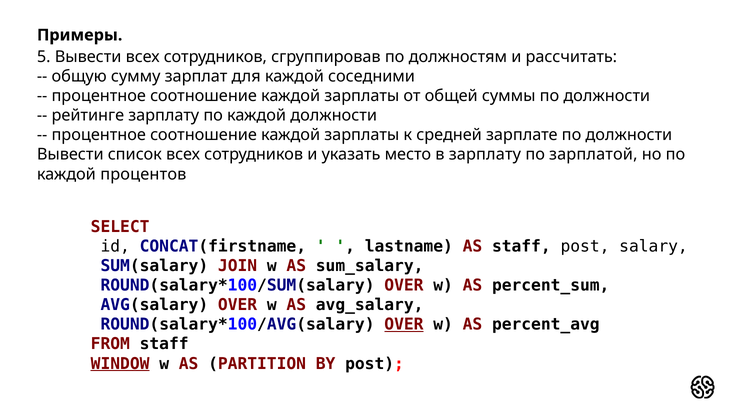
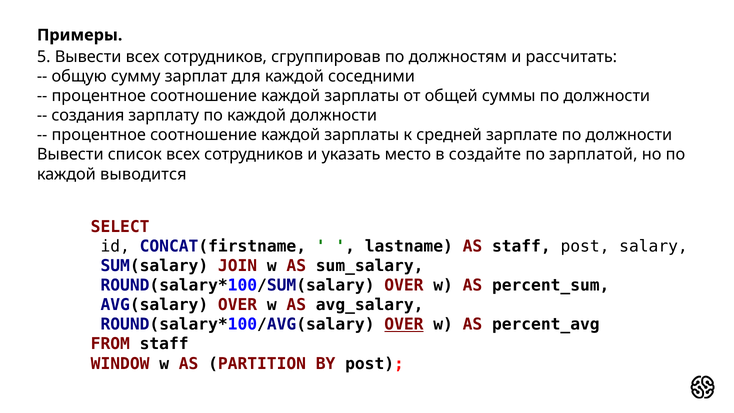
рейтинге: рейтинге -> создания (88, 115)
в зарплату: зарплату -> создайте (485, 155)
процентов: процентов -> выводится (143, 174)
WINDOW underline: present -> none (120, 364)
